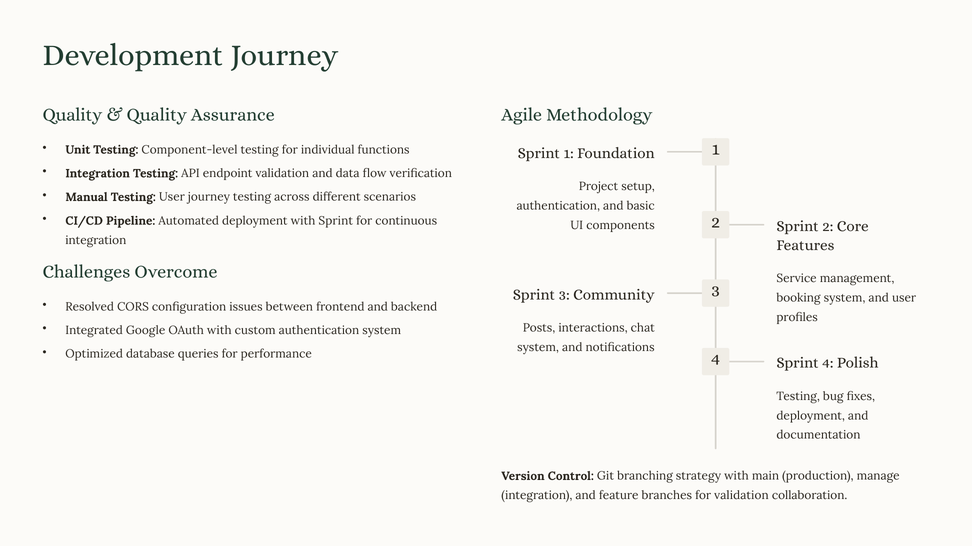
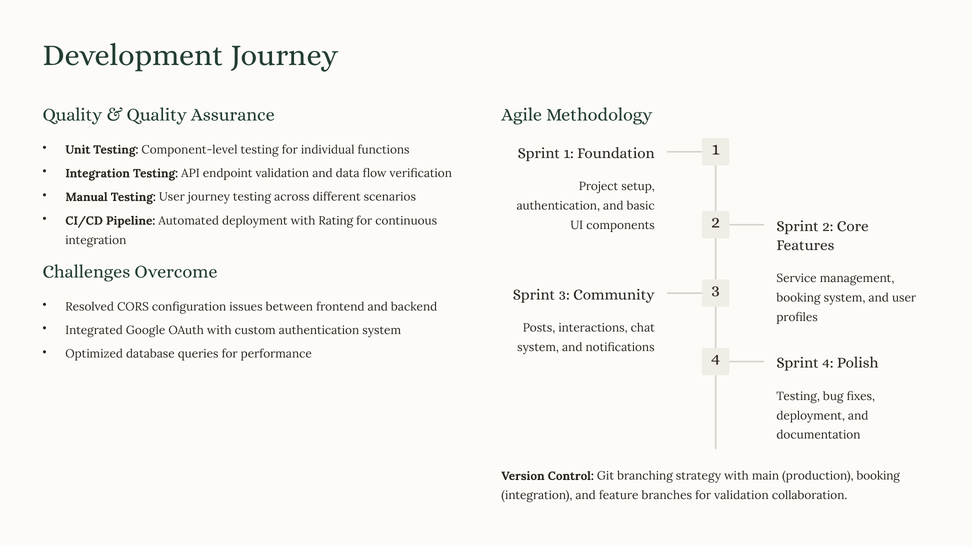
with Sprint: Sprint -> Rating (336, 221)
production manage: manage -> booking (878, 477)
